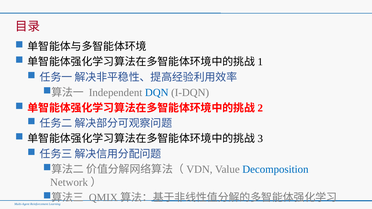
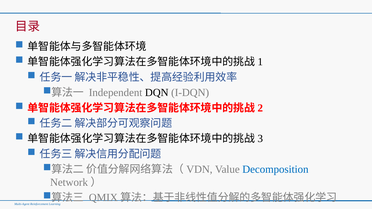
DQN colour: blue -> black (157, 93)
